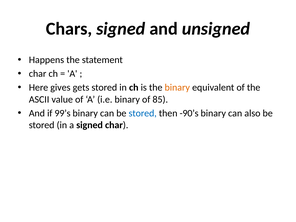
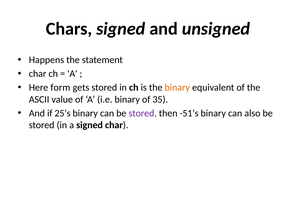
gives: gives -> form (60, 88)
85: 85 -> 35 (160, 99)
99’s: 99’s -> 25’s (63, 113)
stored colour: blue -> purple (143, 113)
-90’s: -90’s -> -51’s (189, 113)
